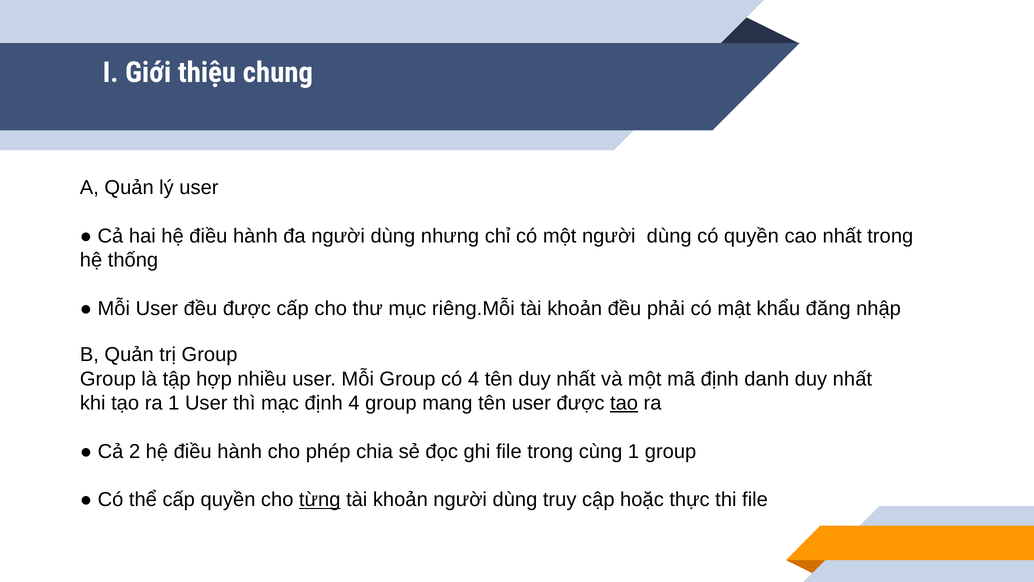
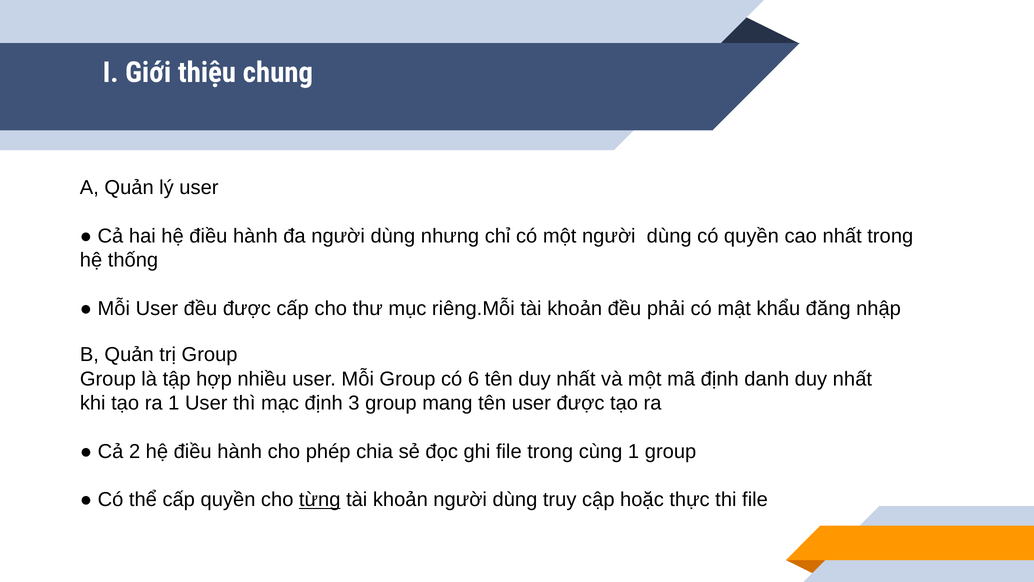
có 4: 4 -> 6 (474, 379)
định 4: 4 -> 3 (354, 403)
tạo underline: present -> none (624, 403)
